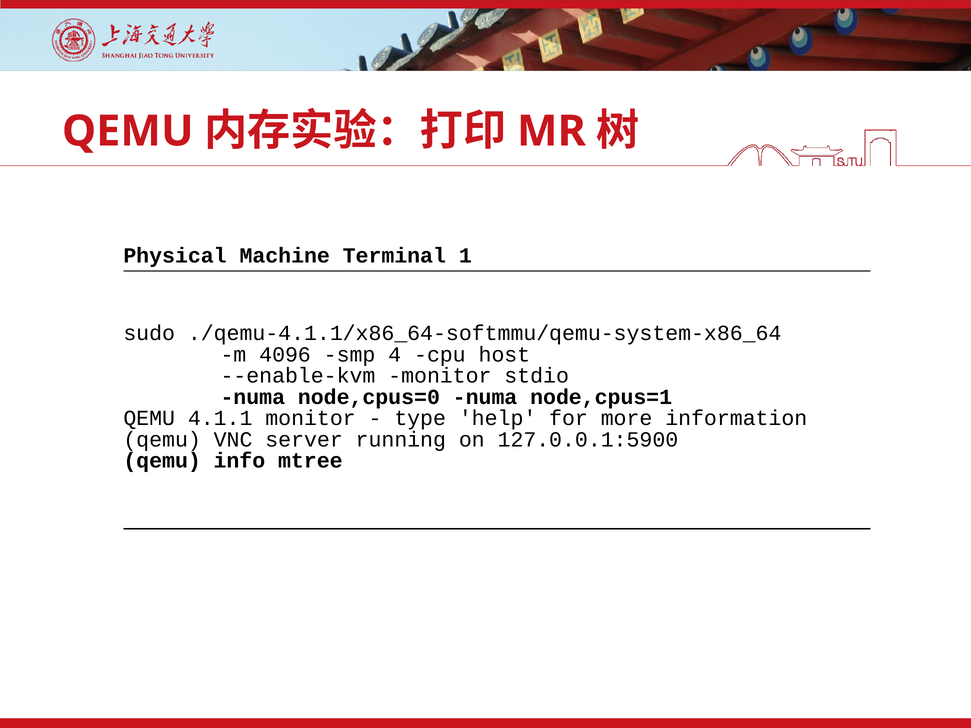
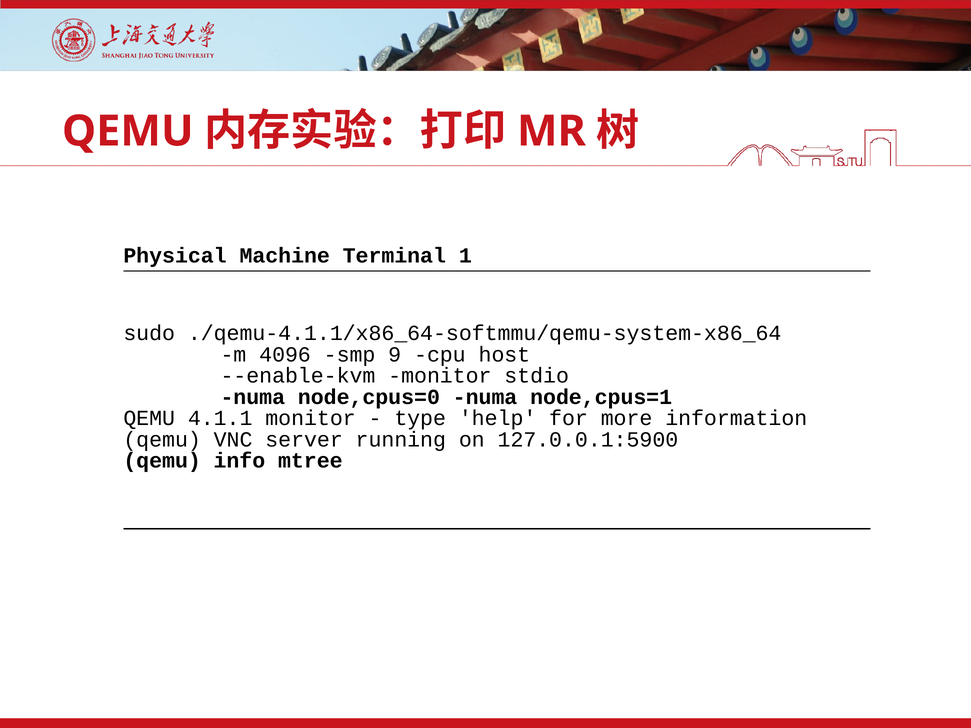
4: 4 -> 9 (395, 355)
